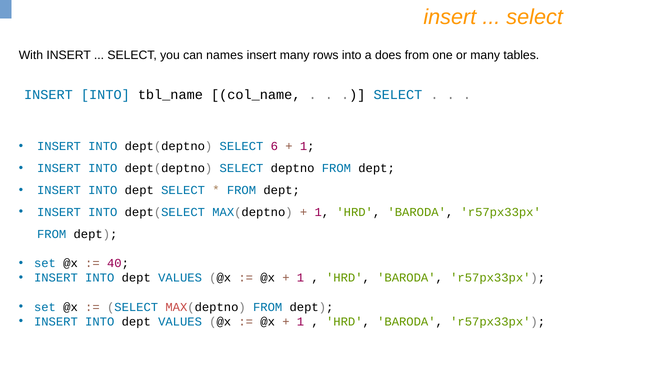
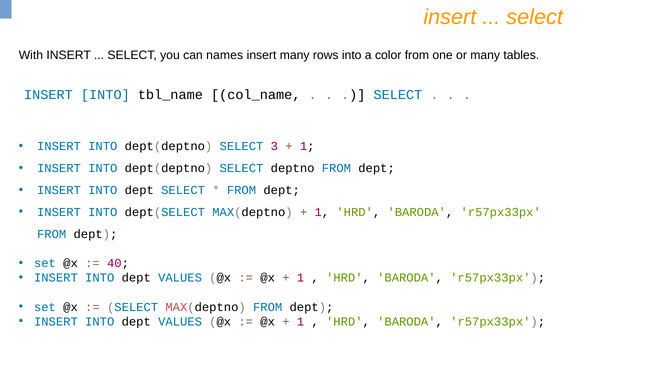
does: does -> color (388, 55)
6: 6 -> 3 (274, 146)
